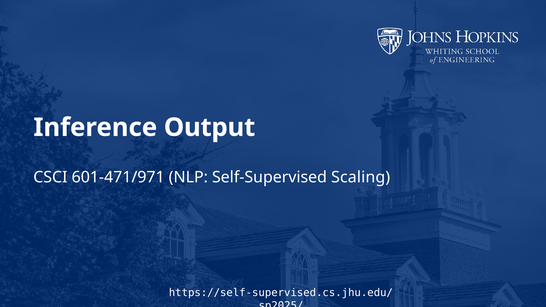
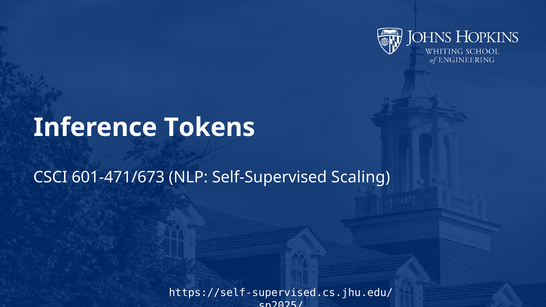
Output: Output -> Tokens (210, 127)
601-471/971: 601-471/971 -> 601-471/673 (118, 177)
